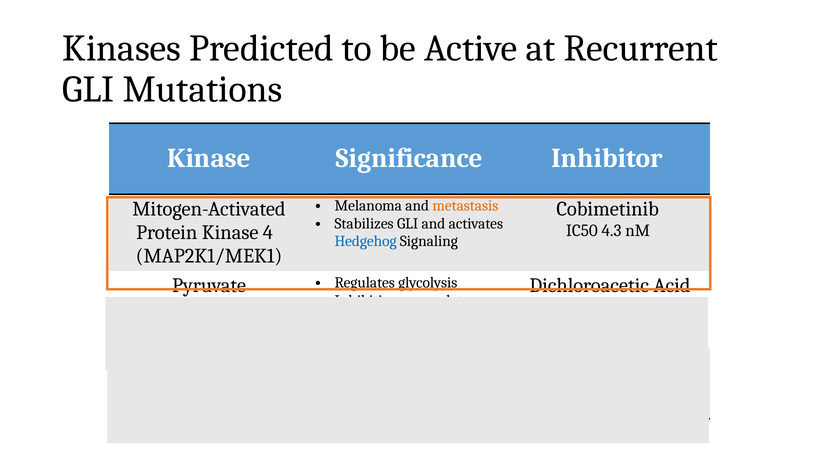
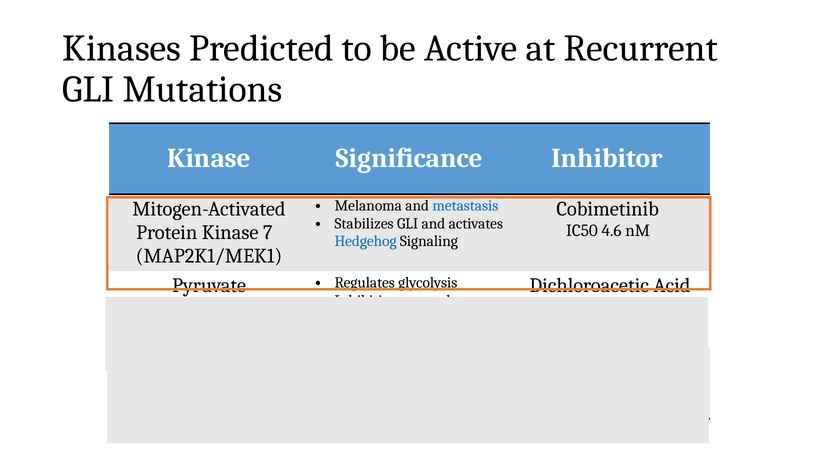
metastasis colour: orange -> blue (465, 206)
4.3: 4.3 -> 4.6 (612, 230)
4: 4 -> 7 (268, 232)
